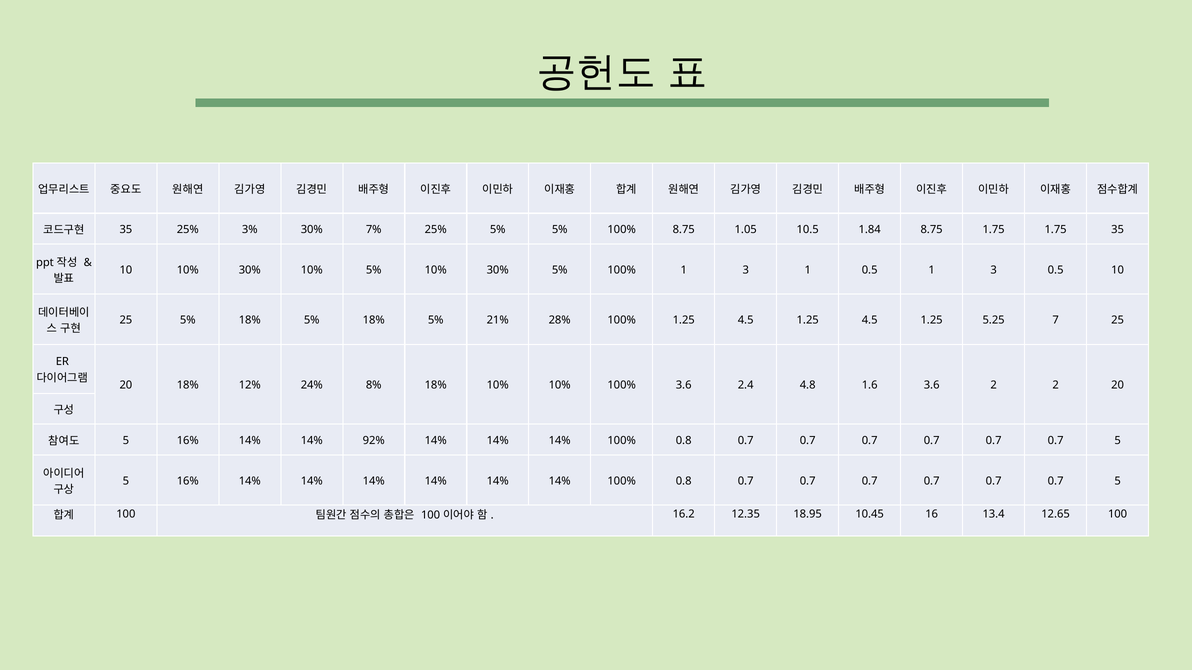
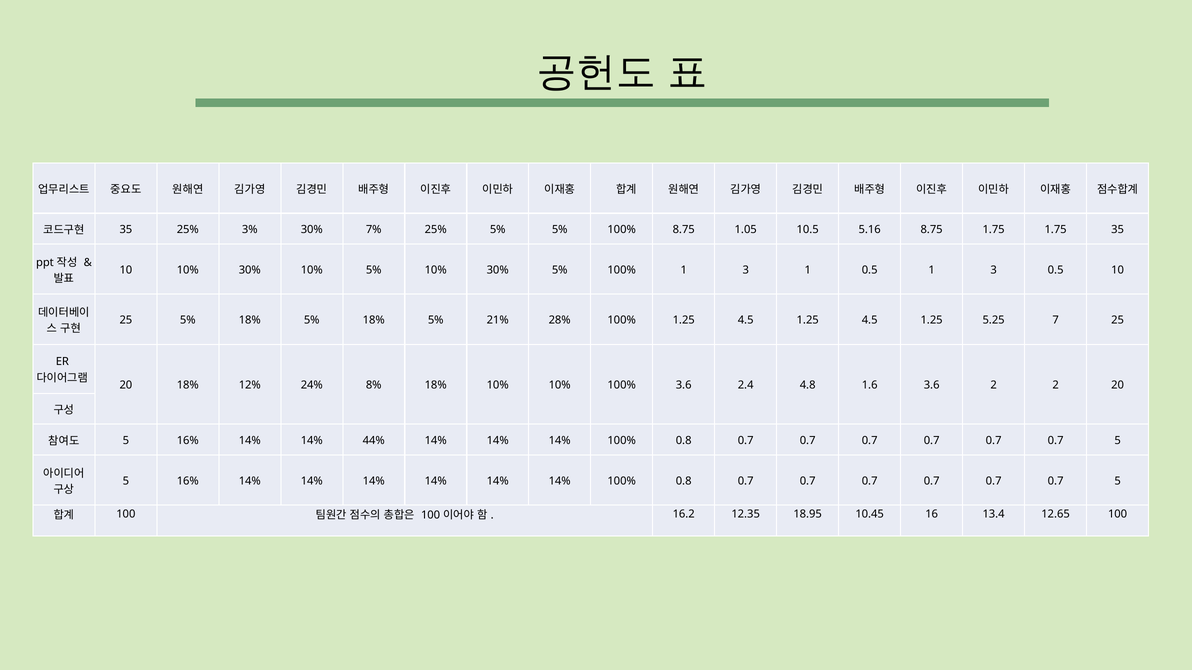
1.84: 1.84 -> 5.16 (870, 230)
92%: 92% -> 44% (374, 441)
